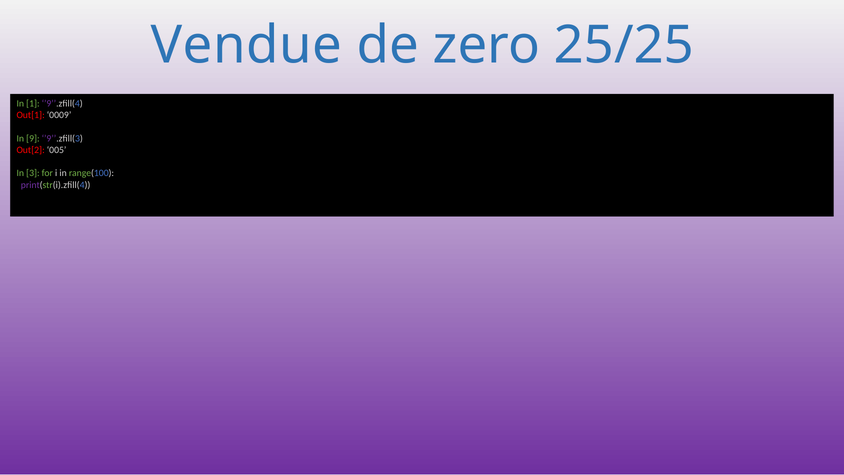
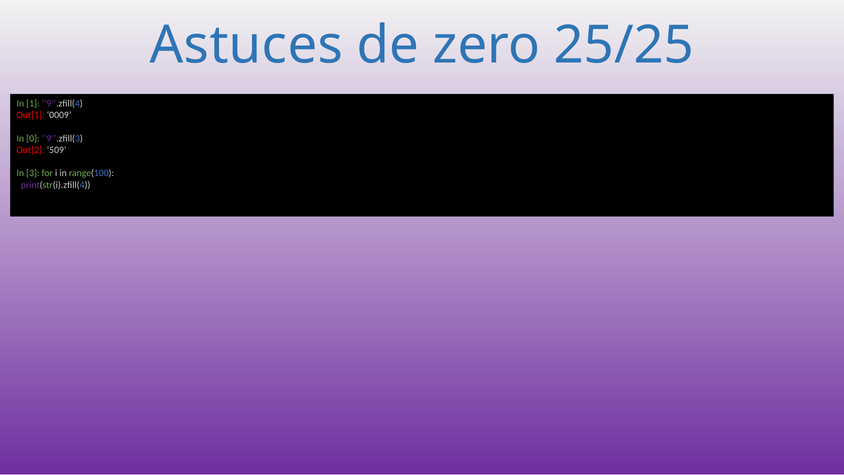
Vendue: Vendue -> Astuces (246, 46)
9: 9 -> 0 (33, 138)
005: 005 -> 509 (57, 150)
